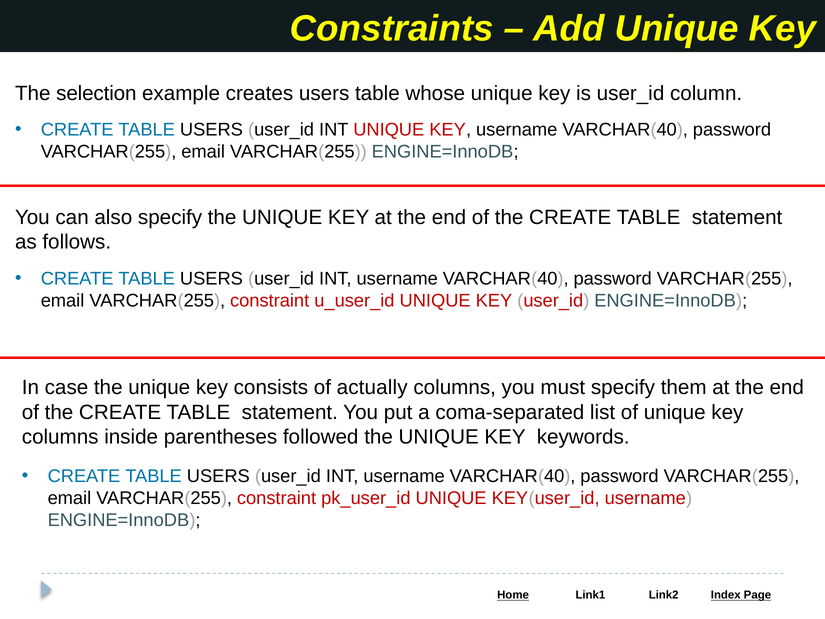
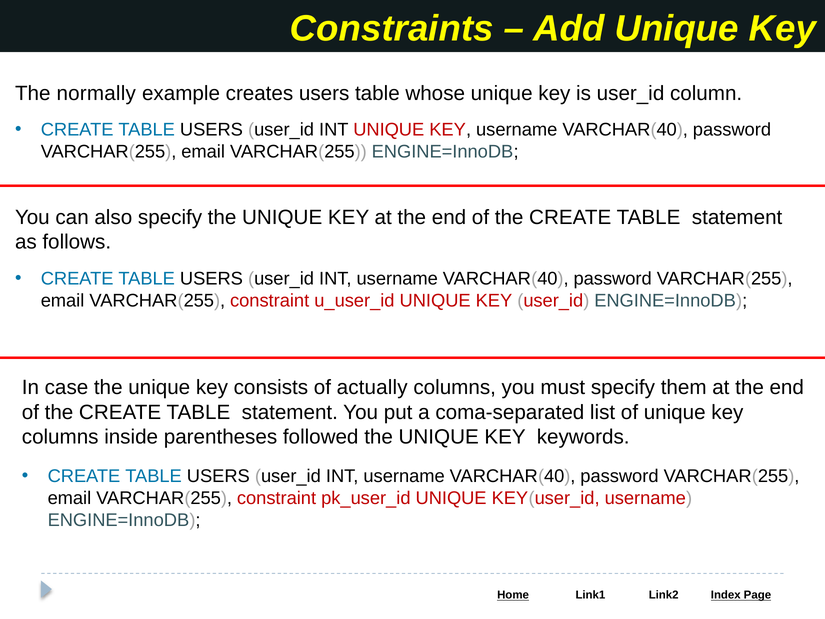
selection: selection -> normally (96, 93)
